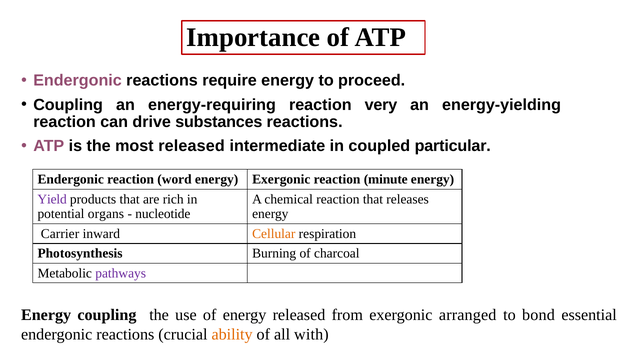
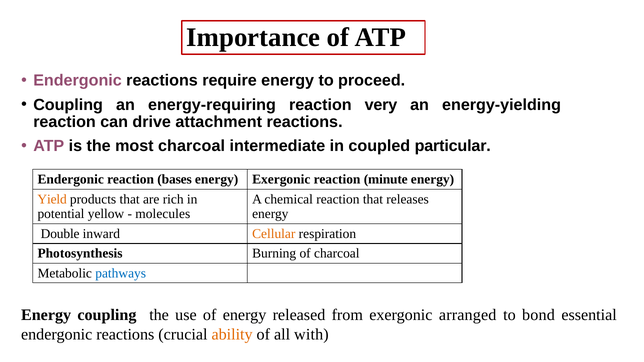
substances: substances -> attachment (219, 122)
most released: released -> charcoal (192, 146)
word: word -> bases (175, 180)
Yield colour: purple -> orange (52, 199)
organs: organs -> yellow (106, 214)
nucleotide: nucleotide -> molecules (163, 214)
Carrier: Carrier -> Double (60, 234)
pathways colour: purple -> blue (121, 273)
